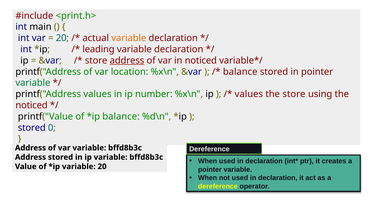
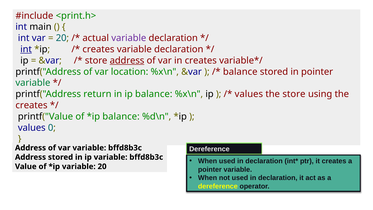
variable colour: orange -> purple (129, 38)
int underline: none -> present (26, 49)
leading: leading -> creates (98, 49)
in noticed: noticed -> creates (201, 60)
printf("Address values: values -> return (97, 94)
ip number: number -> balance (154, 94)
noticed: noticed -> creates (31, 105)
stored: stored -> values (32, 128)
